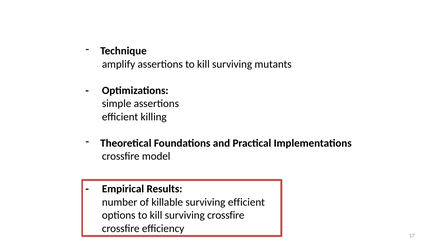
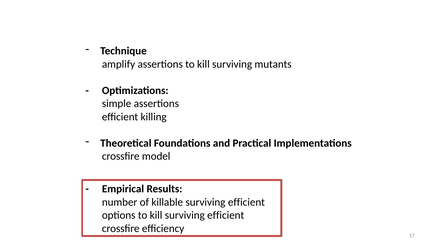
kill surviving crossfire: crossfire -> efficient (226, 216)
